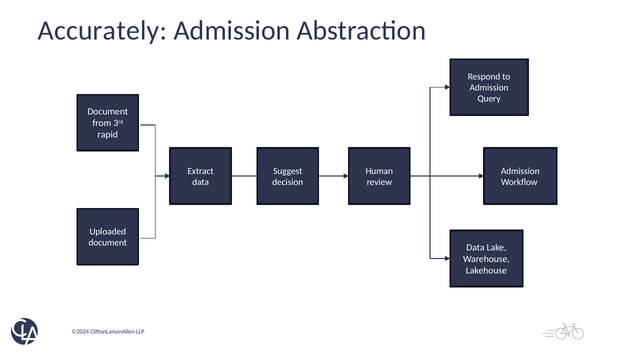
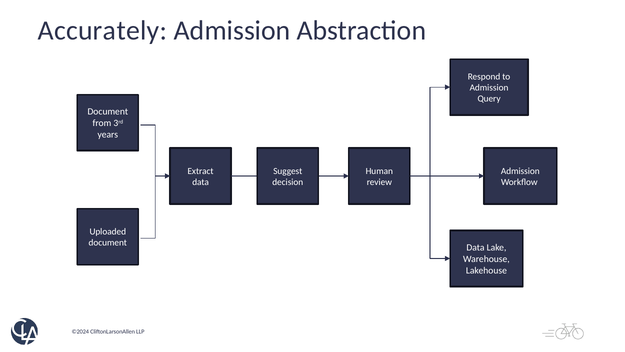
rapid: rapid -> years (108, 135)
